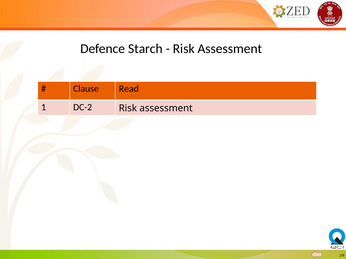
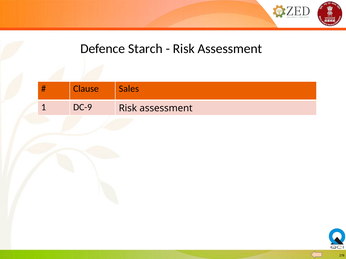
Read: Read -> Sales (129, 89)
DC-2: DC-2 -> DC-9 (83, 107)
